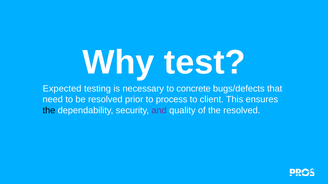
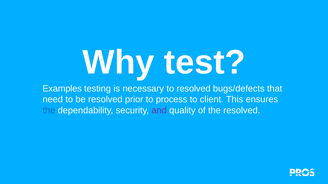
Expected: Expected -> Examples (62, 89)
to concrete: concrete -> resolved (194, 89)
the colour: black -> blue (49, 111)
